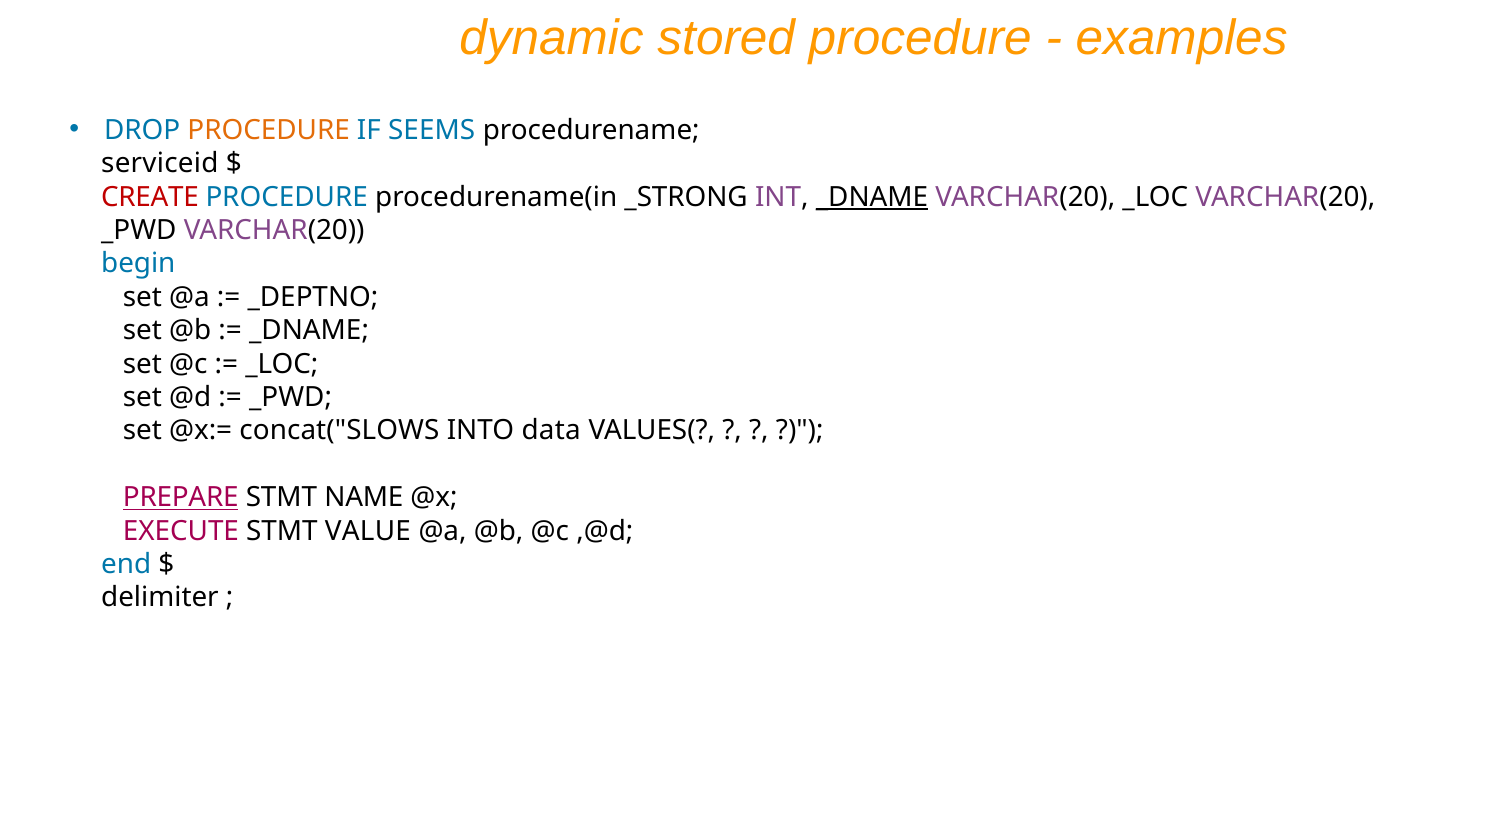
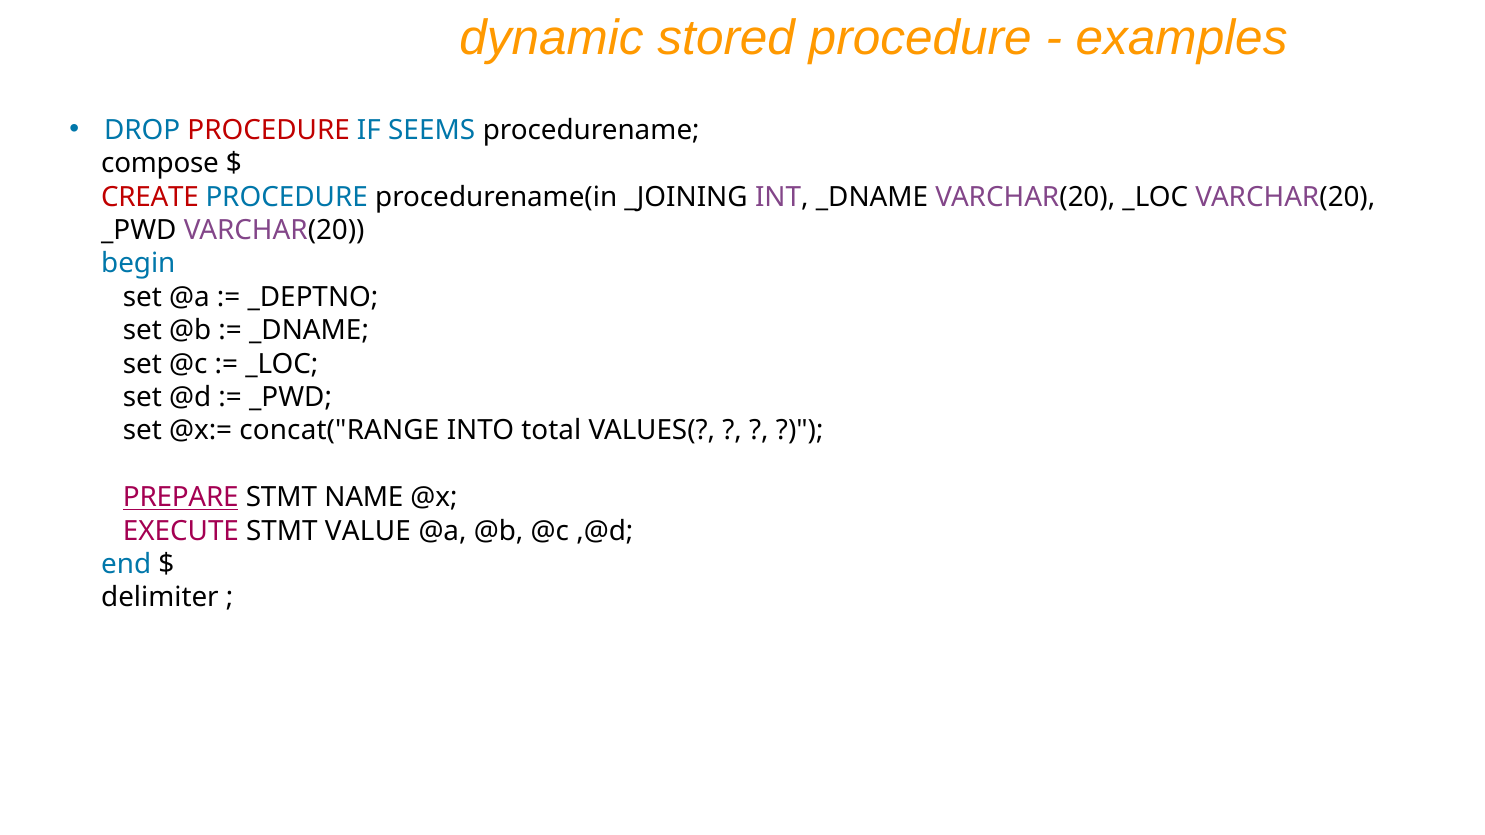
PROCEDURE colour: orange -> red (269, 130)
serviceid: serviceid -> compose (160, 164)
_STRONG: _STRONG -> _JOINING (686, 197)
_DNAME underline: present -> none (872, 197)
concat("SLOWS: concat("SLOWS -> concat("RANGE (339, 431)
data: data -> total (551, 431)
